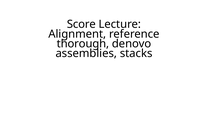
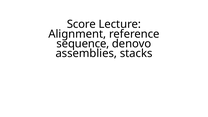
thorough: thorough -> sequence (83, 44)
